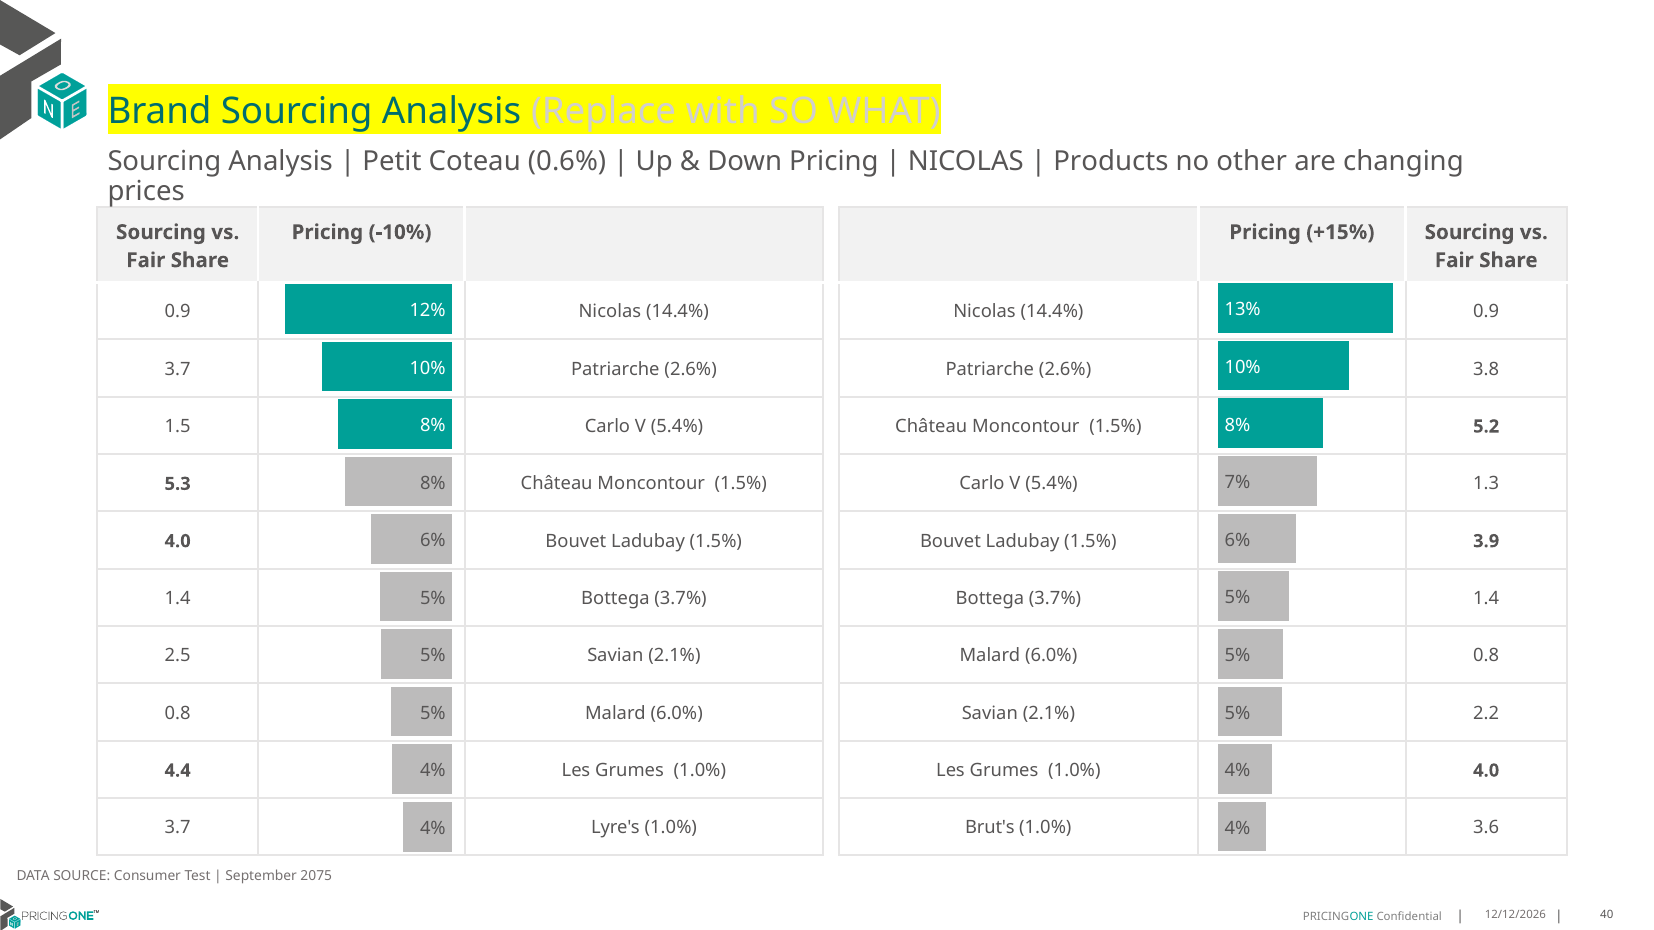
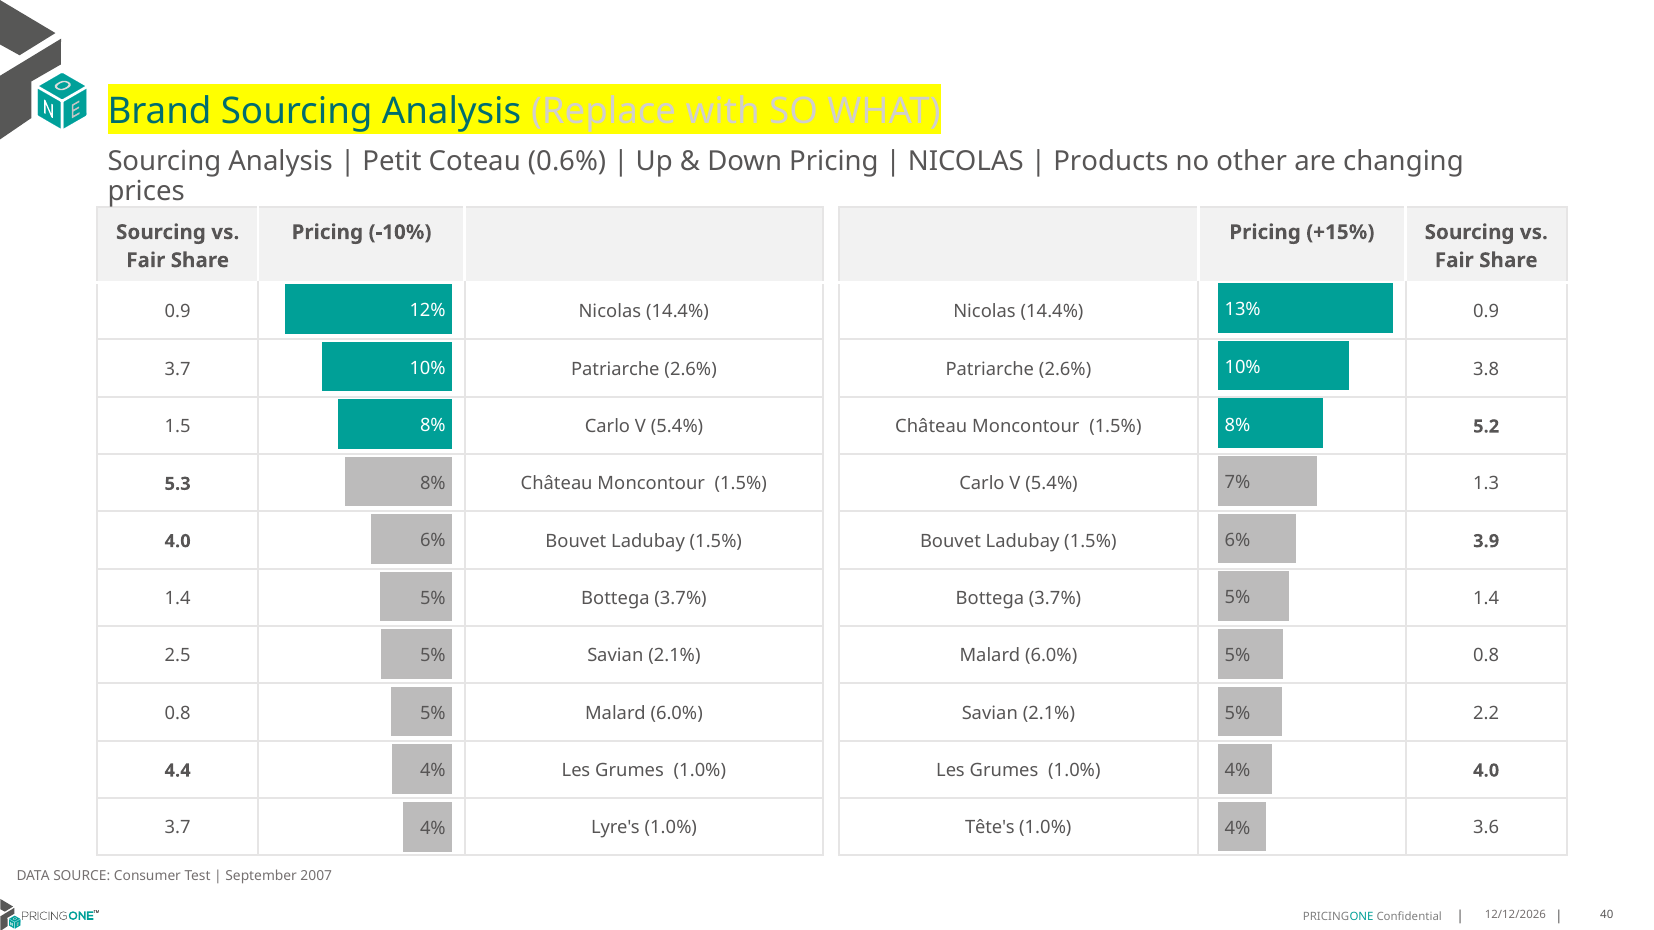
Brut's: Brut's -> Tête's (990, 828)
2075: 2075 -> 2007 (316, 876)
